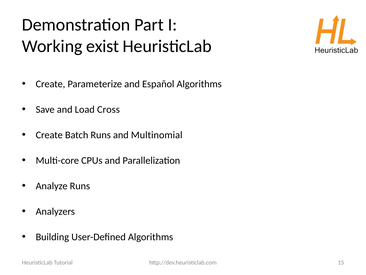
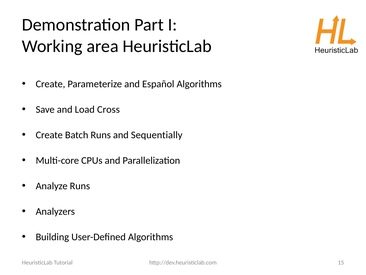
exist: exist -> area (103, 46)
Multinomial: Multinomial -> Sequentially (157, 135)
